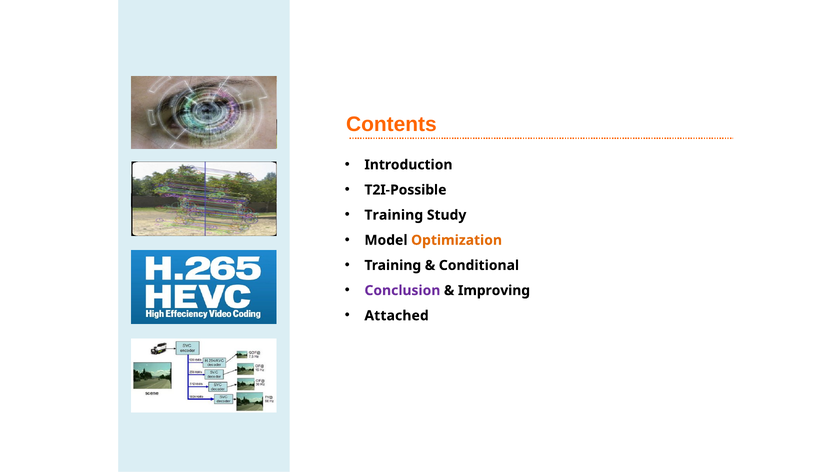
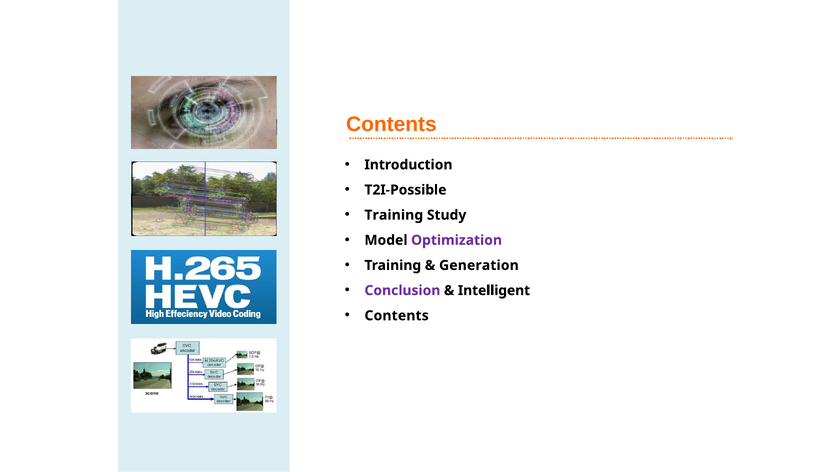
Optimization colour: orange -> purple (457, 240)
Conditional: Conditional -> Generation (479, 265)
Improving: Improving -> Intelligent (494, 290)
Attached: Attached -> Contents (397, 315)
